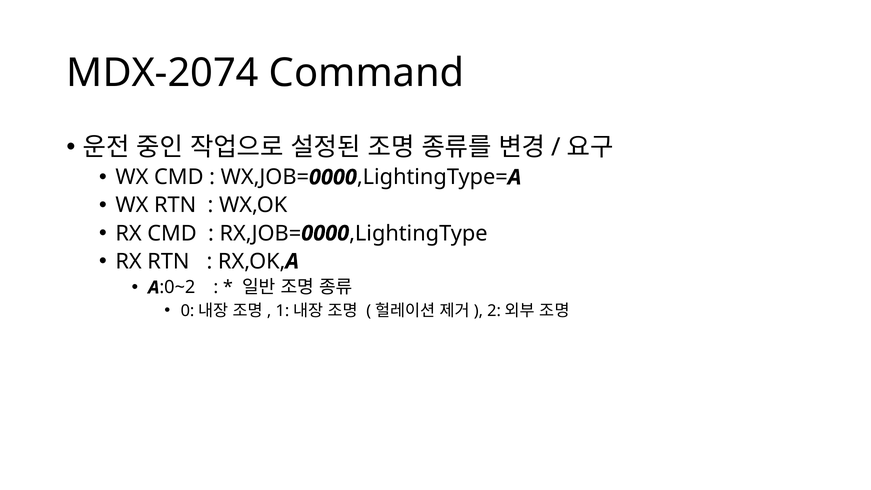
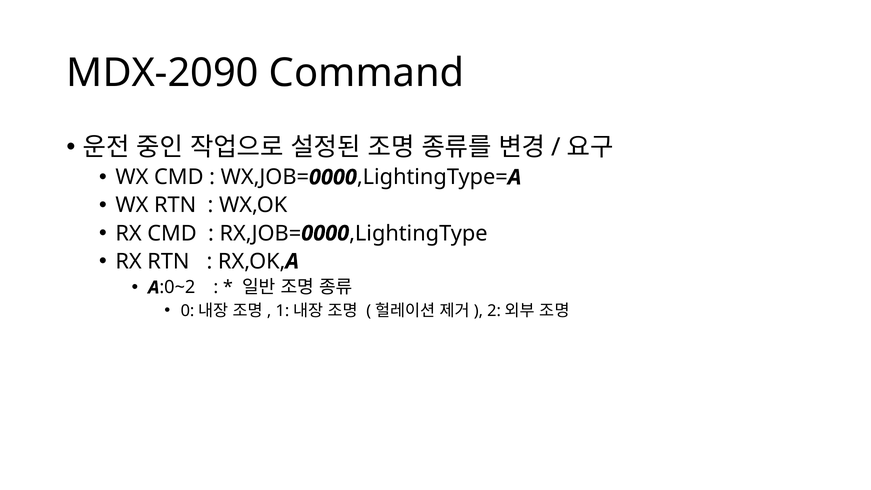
MDX-2074: MDX-2074 -> MDX-2090 (162, 73)
